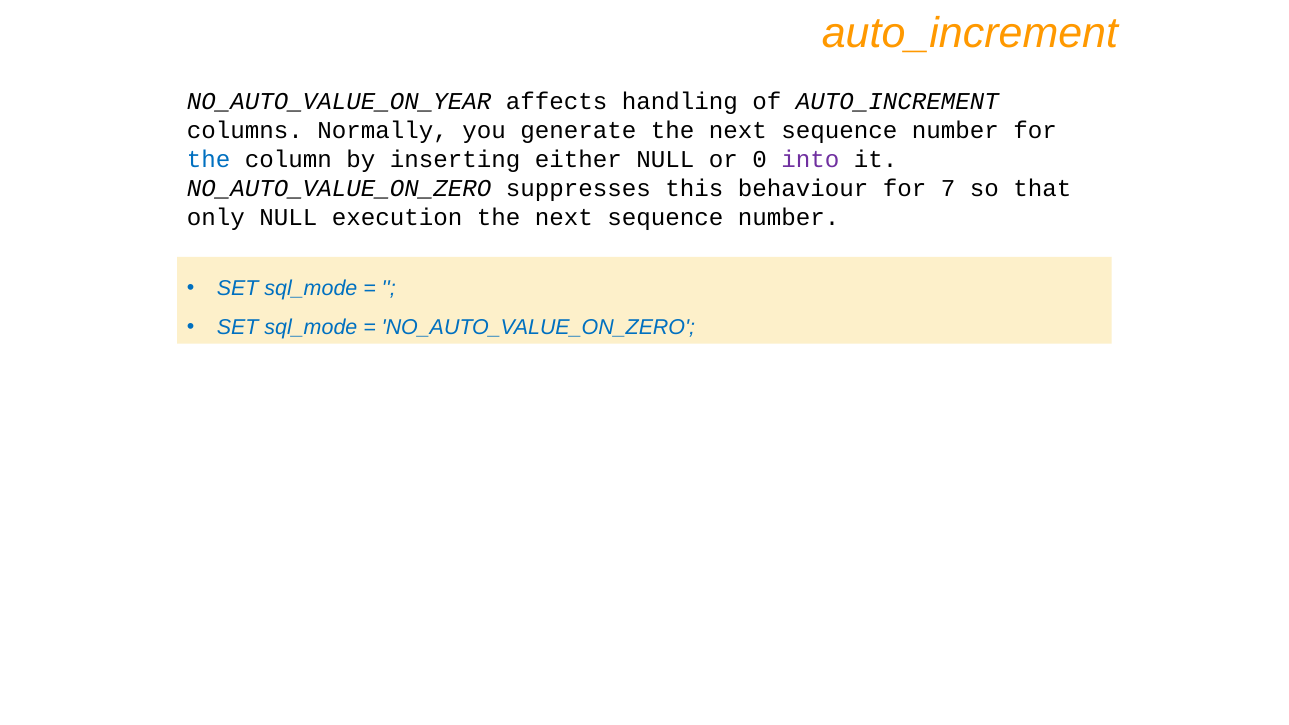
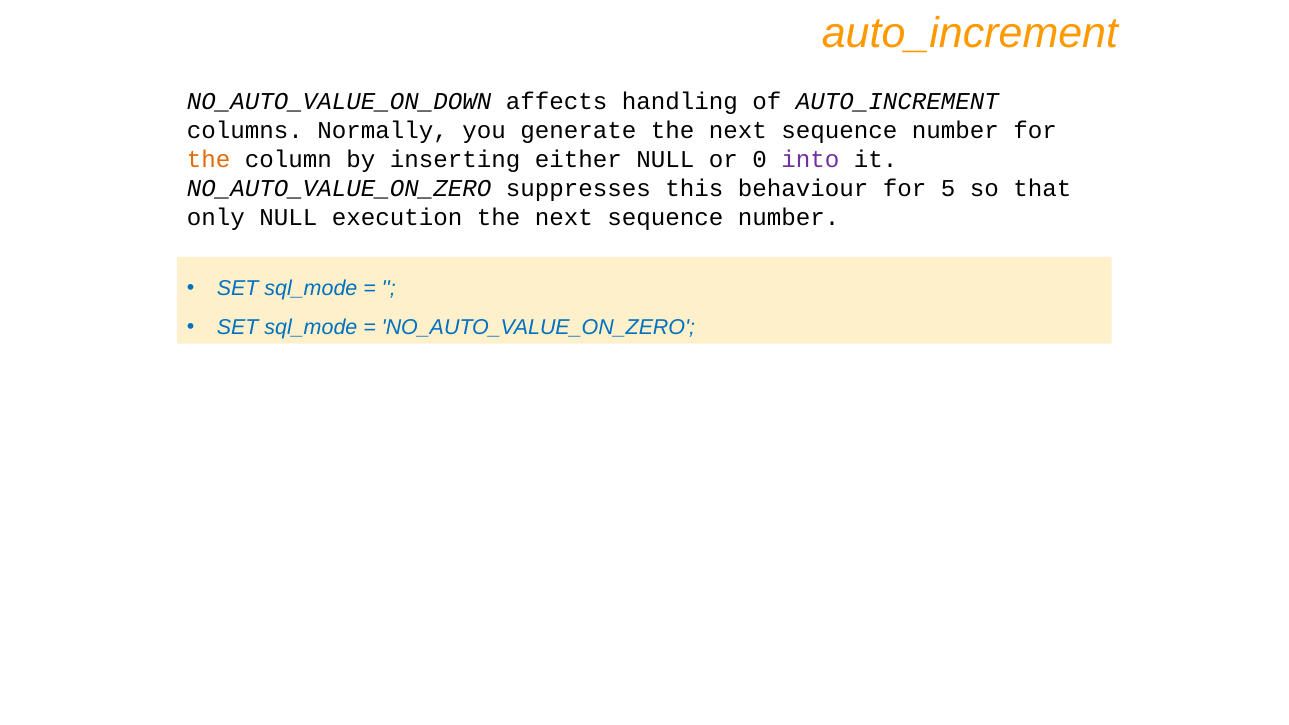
NO_AUTO_VALUE_ON_YEAR: NO_AUTO_VALUE_ON_YEAR -> NO_AUTO_VALUE_ON_DOWN (339, 101)
the colour: blue -> orange (209, 159)
7: 7 -> 5 (948, 188)
